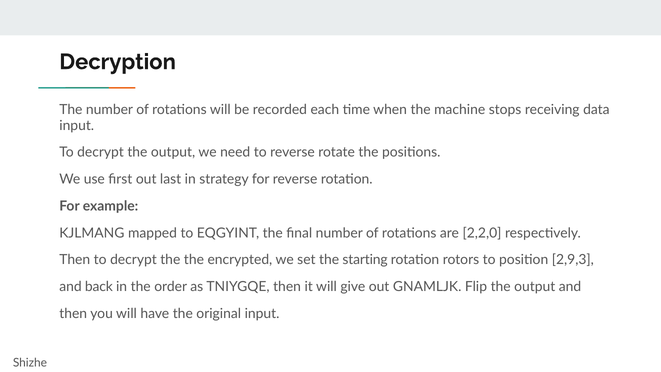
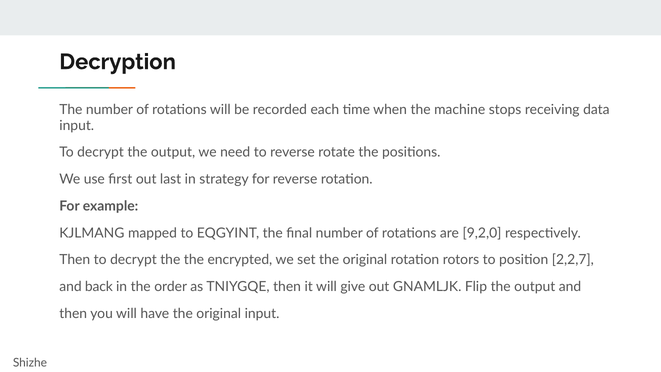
2,2,0: 2,2,0 -> 9,2,0 (482, 233)
set the starting: starting -> original (365, 260)
2,9,3: 2,9,3 -> 2,2,7 (573, 260)
